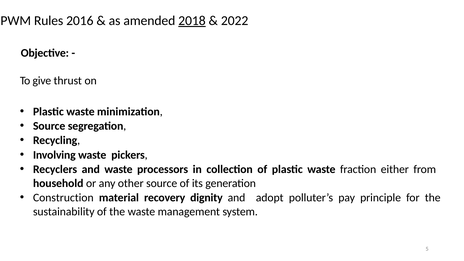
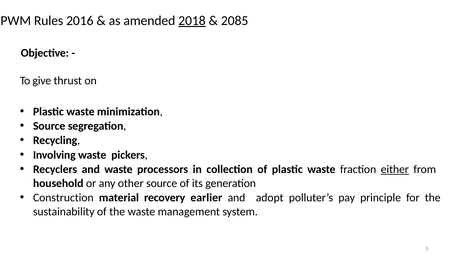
2022: 2022 -> 2085 (235, 21)
either underline: none -> present (395, 169)
dignity: dignity -> earlier (206, 198)
